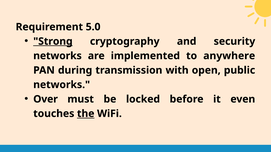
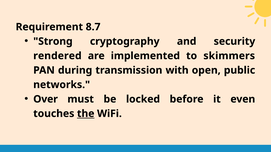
5.0: 5.0 -> 8.7 (93, 27)
Strong underline: present -> none (53, 41)
networks: networks -> rendered (57, 56)
anywhere: anywhere -> skimmers (229, 56)
